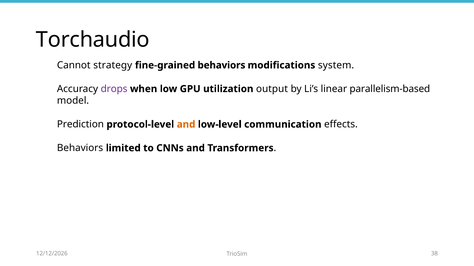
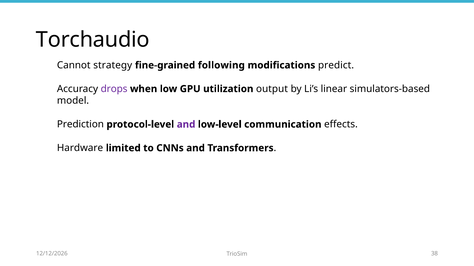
fine-grained behaviors: behaviors -> following (221, 65)
system: system -> predict (336, 65)
parallelism-based: parallelism-based -> simulators-based (390, 89)
and colour: orange -> purple (186, 125)
Behaviors: Behaviors -> Hardware (80, 148)
